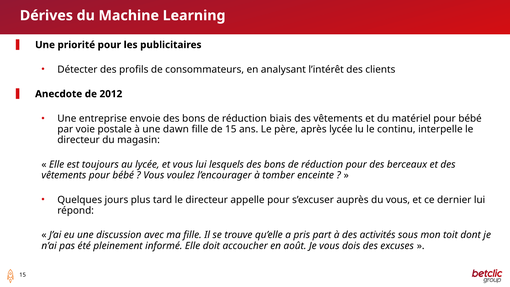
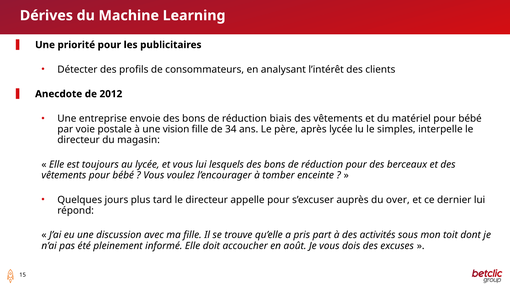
dawn: dawn -> vision (176, 129)
de 15: 15 -> 34 (231, 129)
continu: continu -> simples (396, 129)
du vous: vous -> over (398, 200)
